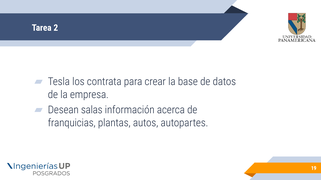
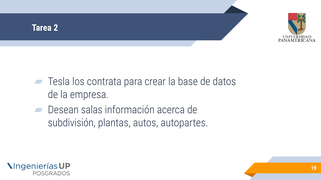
franquicias: franquicias -> subdivisión (72, 123)
